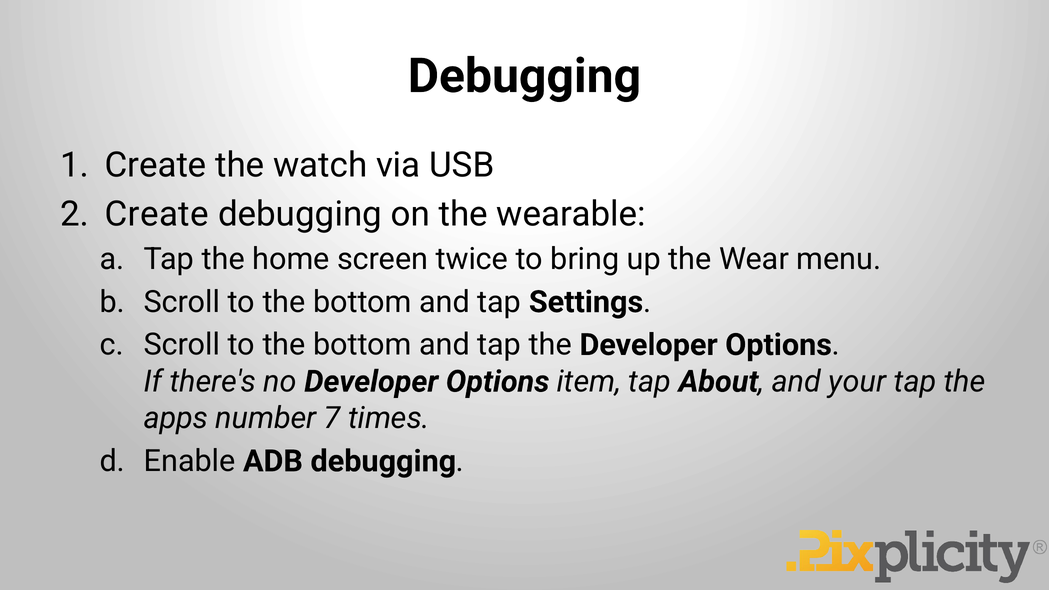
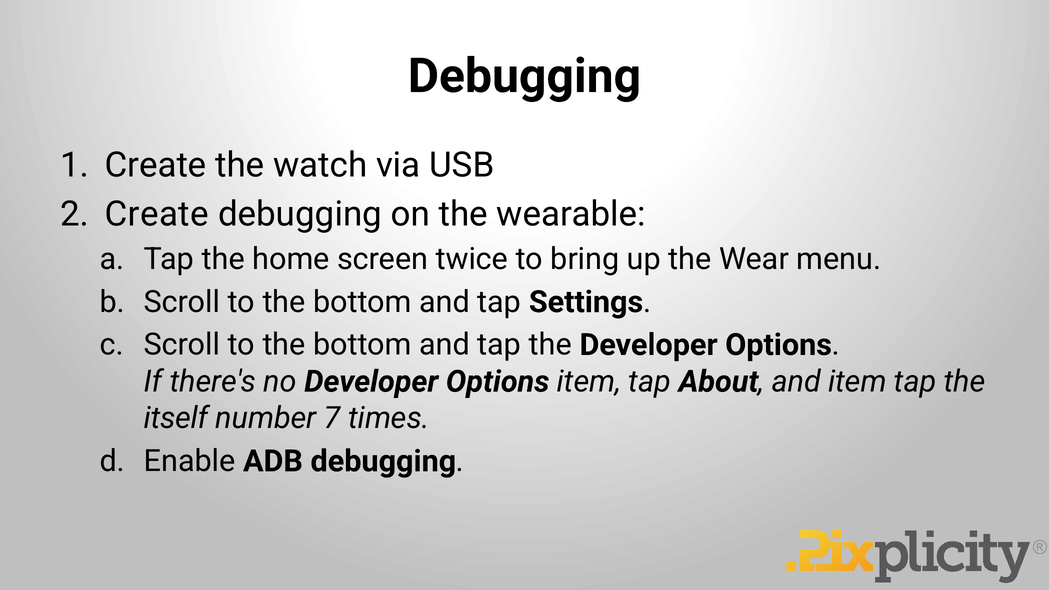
and your: your -> item (857, 382)
apps: apps -> itself (176, 418)
